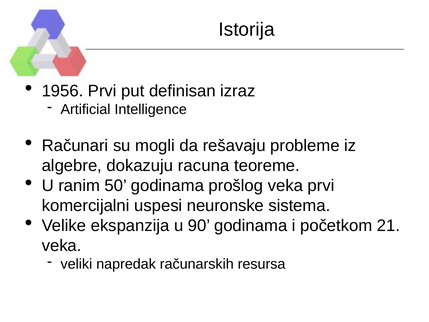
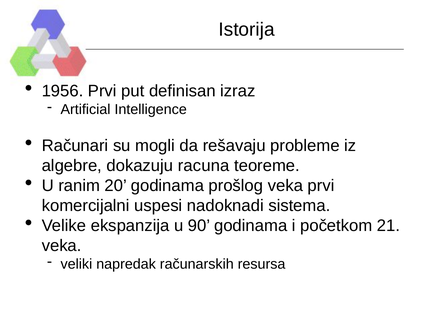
50: 50 -> 20 (116, 185)
neuronske: neuronske -> nadoknadi (225, 206)
